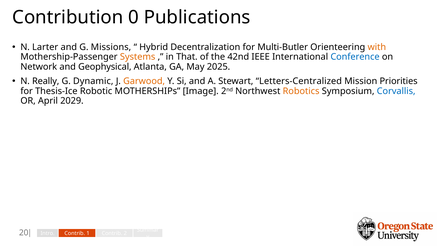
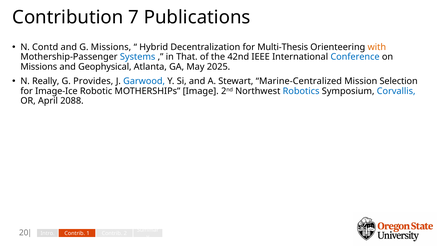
0: 0 -> 7 (134, 17)
Larter: Larter -> Contd (45, 47)
Multi-Butler: Multi-Butler -> Multi-Thesis (283, 47)
Systems colour: orange -> blue (138, 57)
Network: Network -> Missions (39, 67)
Dynamic: Dynamic -> Provides (93, 81)
Garwood colour: orange -> blue (144, 81)
Letters-Centralized: Letters-Centralized -> Marine-Centralized (299, 81)
Priorities: Priorities -> Selection (399, 81)
Thesis-Ice: Thesis-Ice -> Image-Ice (56, 91)
Robotics colour: orange -> blue (301, 91)
2029: 2029 -> 2088 (72, 101)
